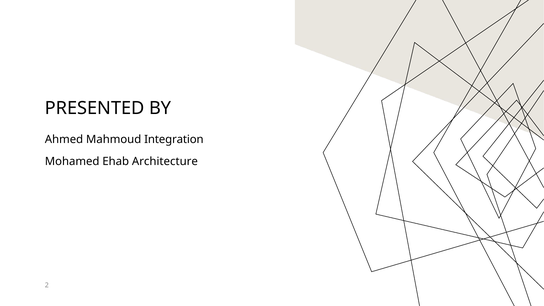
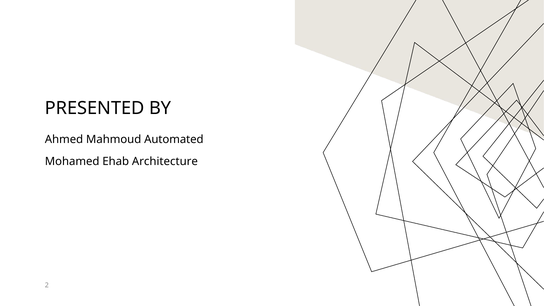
Integration: Integration -> Automated (174, 139)
